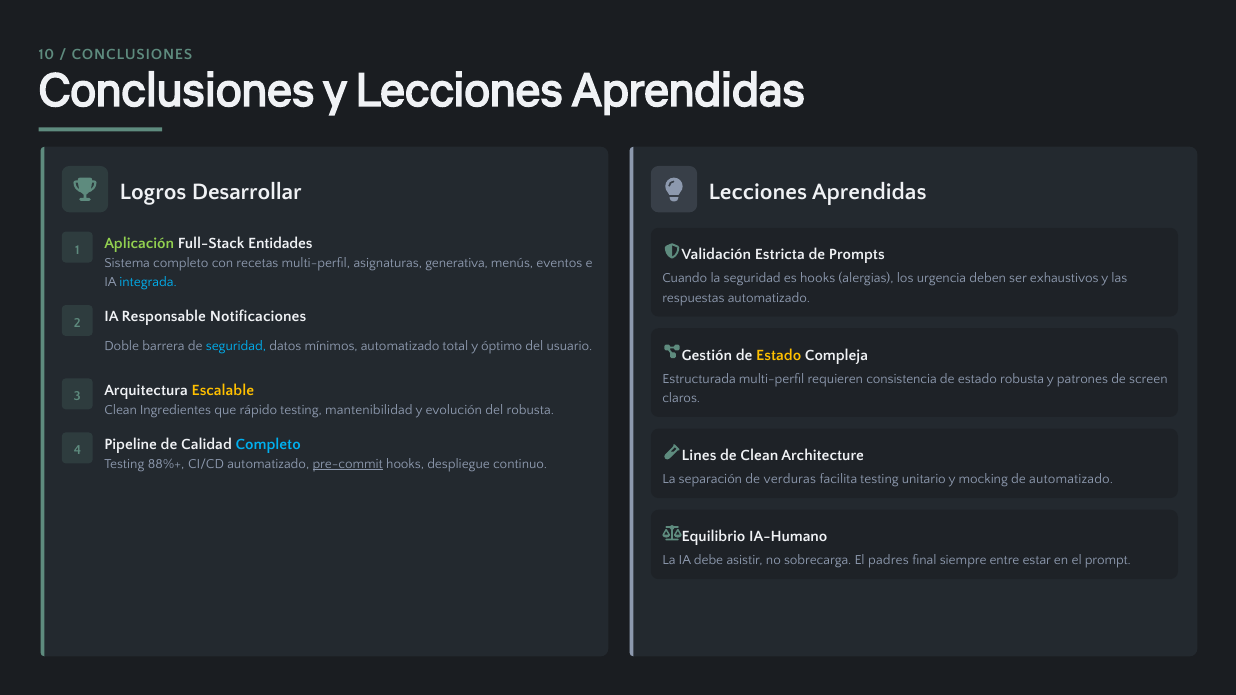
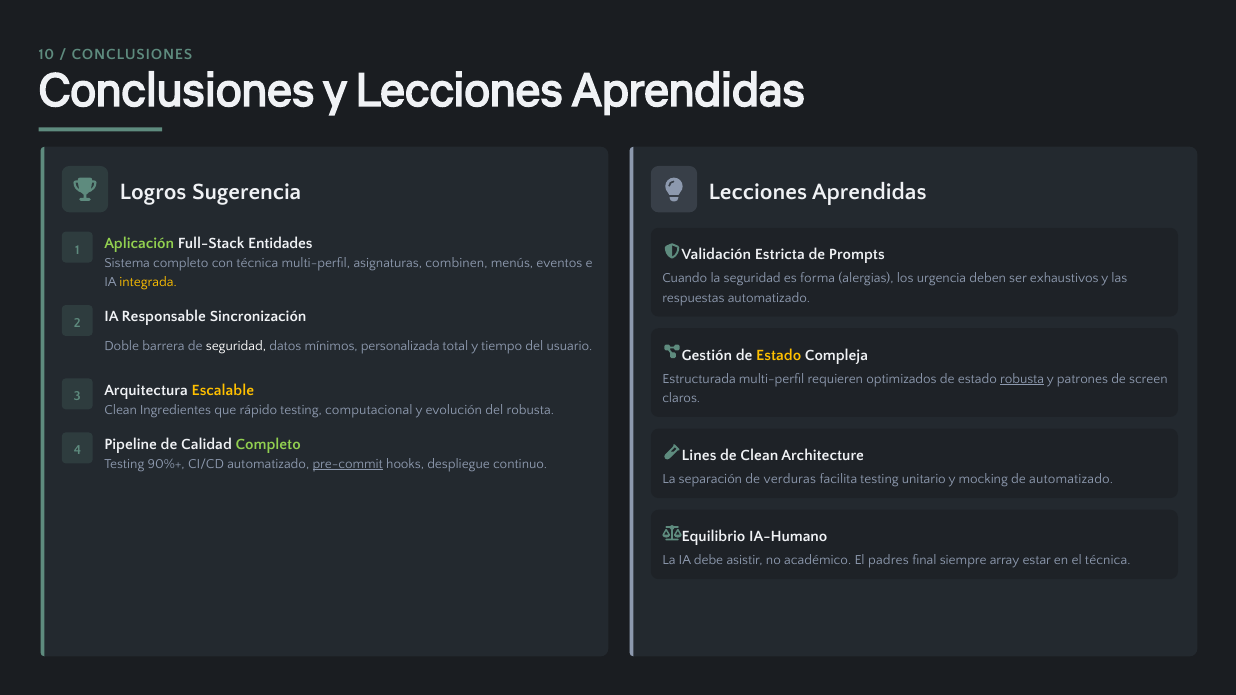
Desarrollar: Desarrollar -> Sugerencia (247, 192)
con recetas: recetas -> técnica (257, 263)
generativa: generativa -> combinen (457, 263)
es hooks: hooks -> forma (818, 279)
integrada colour: light blue -> yellow (148, 283)
Notificaciones: Notificaciones -> Sincronización (258, 317)
seguridad colour: light blue -> white (236, 346)
mínimos automatizado: automatizado -> personalizada (400, 346)
óptimo: óptimo -> tiempo (502, 346)
consistencia: consistencia -> optimizados (902, 379)
robusta underline: none -> present (1022, 379)
mantenibilidad: mantenibilidad -> computacional (369, 410)
Completo colour: light blue -> light green (268, 444)
88%+: 88%+ -> 90%+ (166, 464)
sobrecarga: sobrecarga -> académico (818, 561)
entre: entre -> array (1005, 561)
el prompt: prompt -> técnica (1108, 561)
